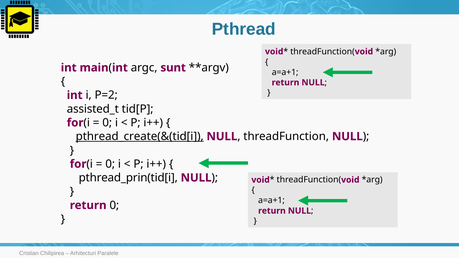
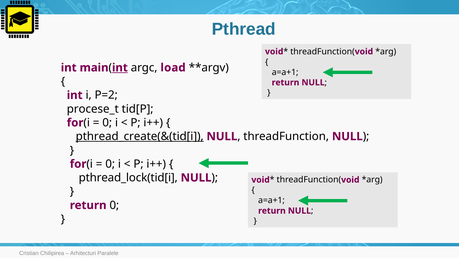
int underline: none -> present (120, 68)
sunt: sunt -> load (173, 68)
assisted_t: assisted_t -> procese_t (93, 109)
pthread_prin(tid[i: pthread_prin(tid[i -> pthread_lock(tid[i (128, 178)
